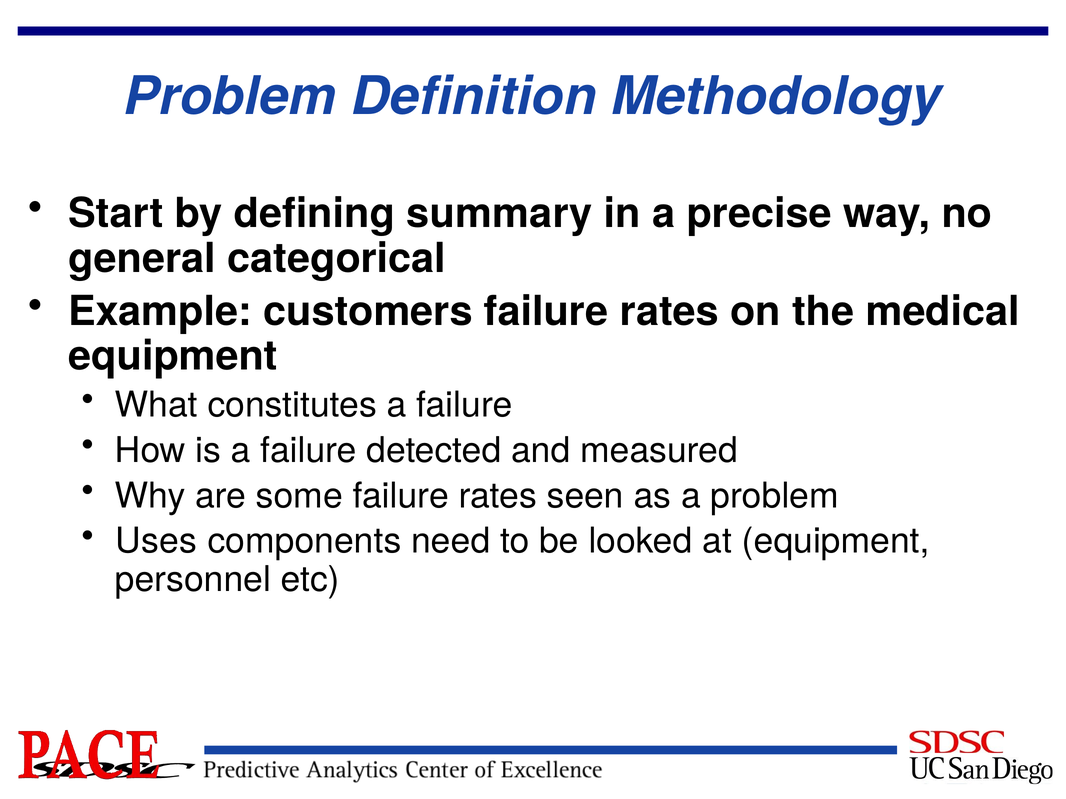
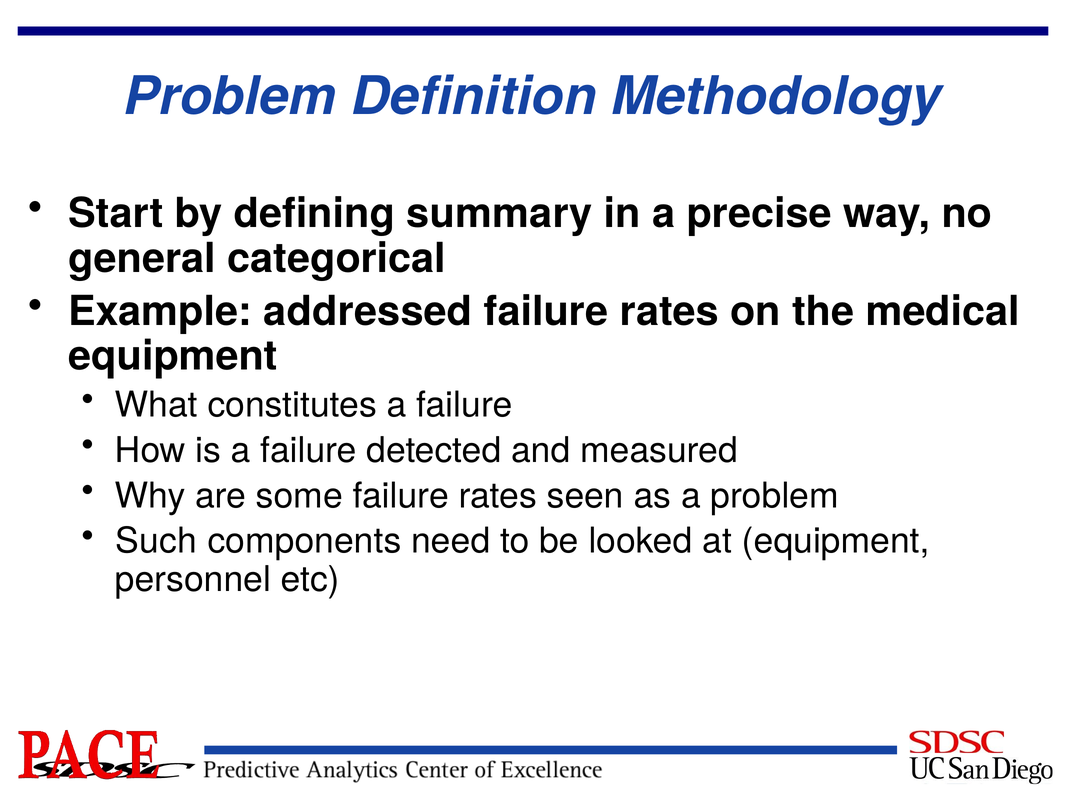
customers: customers -> addressed (368, 312)
Uses: Uses -> Such (156, 542)
